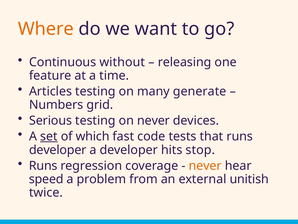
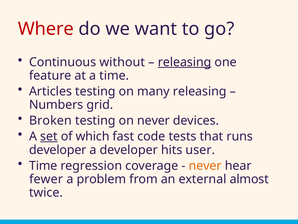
Where colour: orange -> red (46, 29)
releasing underline: none -> present (185, 62)
many generate: generate -> releasing (200, 91)
Serious: Serious -> Broken (50, 120)
stop: stop -> user (200, 150)
Runs: Runs -> Time (43, 165)
speed: speed -> fewer (46, 179)
unitish: unitish -> almost (249, 179)
